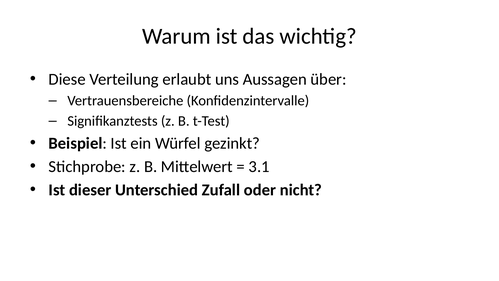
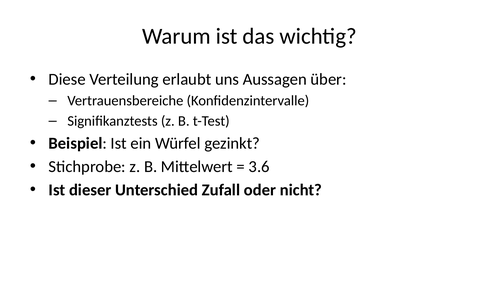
3.1: 3.1 -> 3.6 (259, 166)
